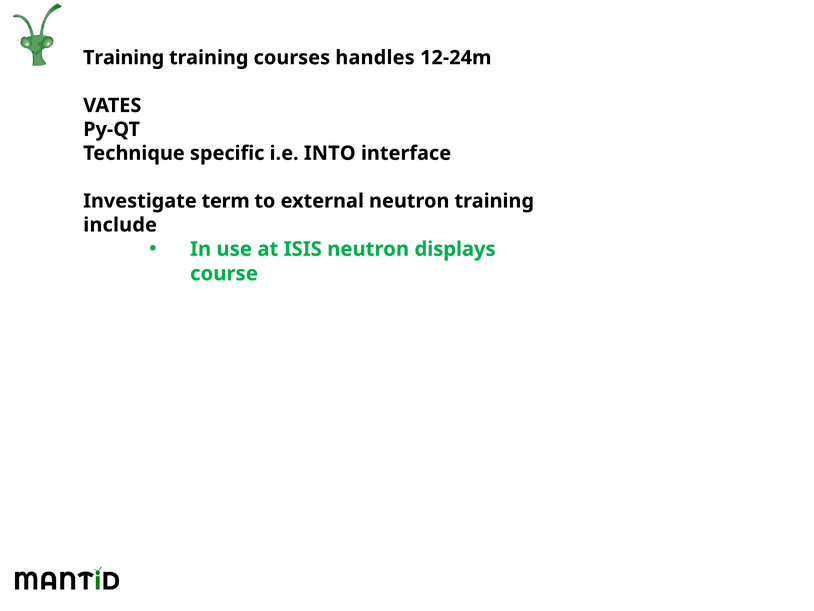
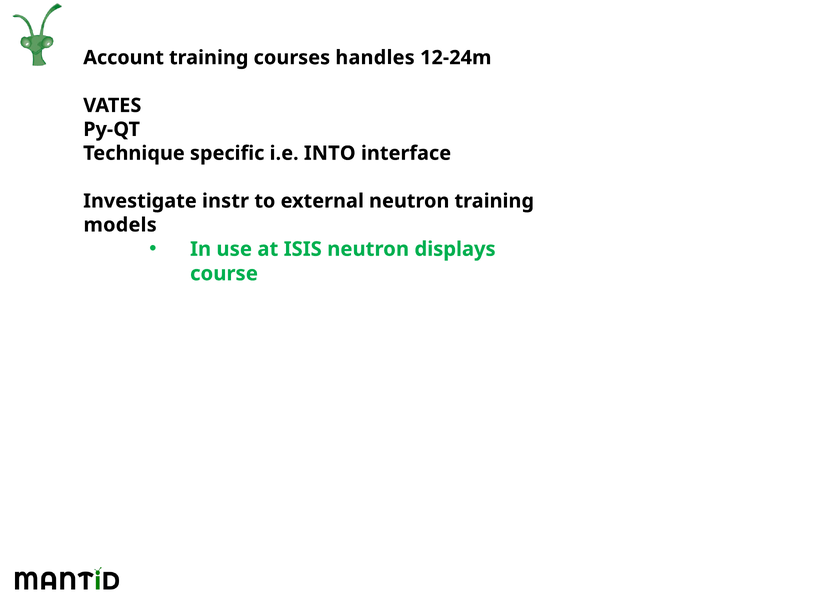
Training: Training -> Account (124, 58)
term: term -> instr (225, 201)
include: include -> models (120, 225)
